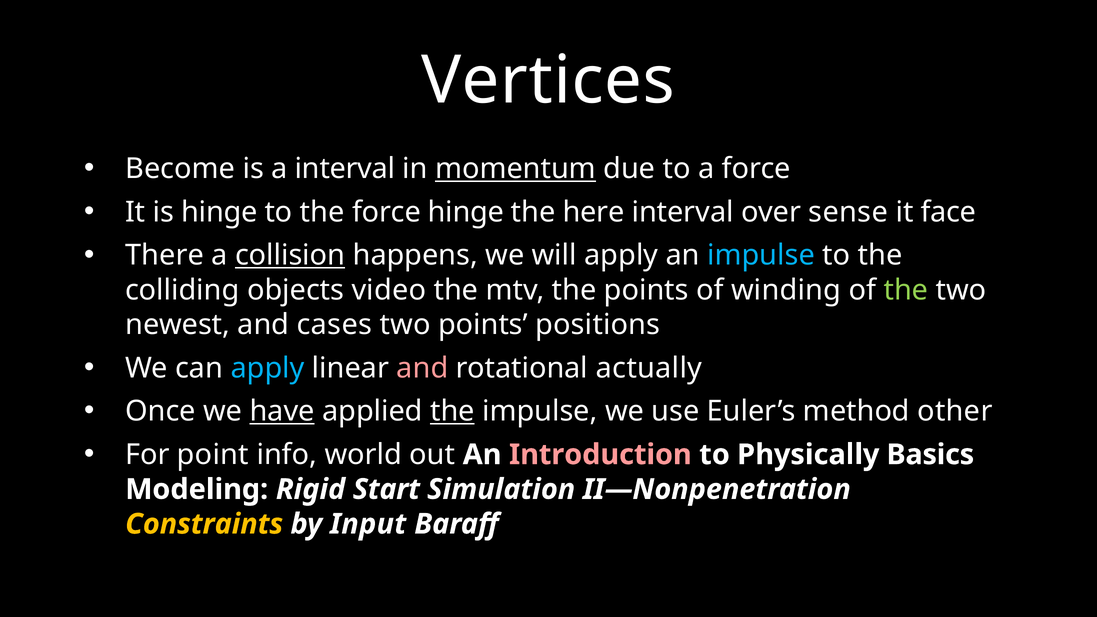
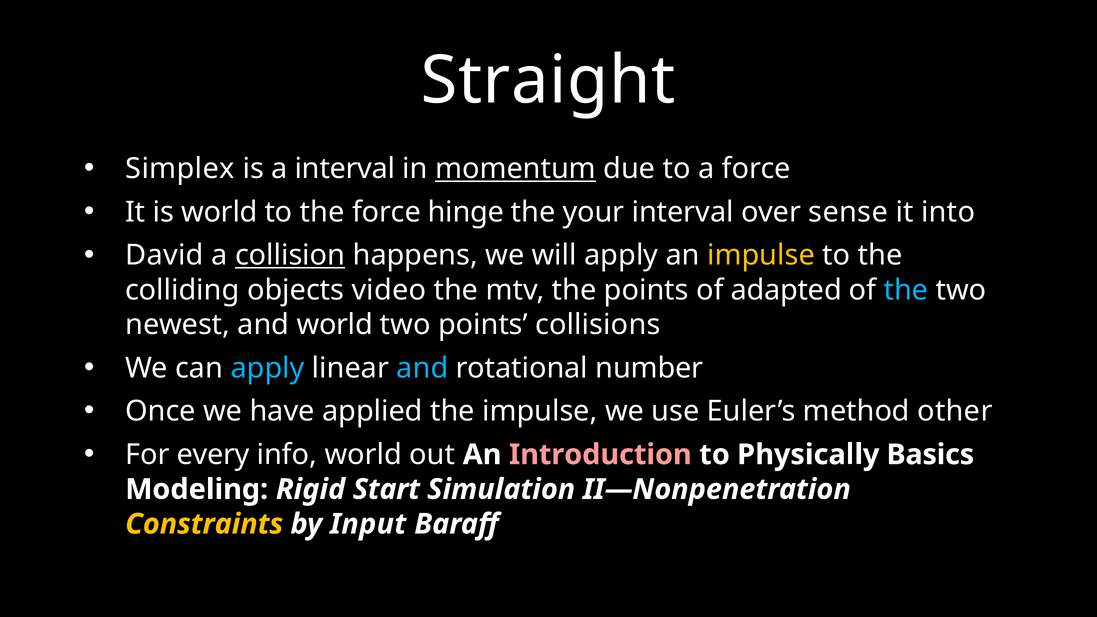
Vertices: Vertices -> Straight (548, 81)
Become: Become -> Simplex (180, 169)
is hinge: hinge -> world (219, 212)
here: here -> your (594, 212)
face: face -> into (948, 212)
There: There -> David (164, 255)
impulse colour: light blue -> yellow (761, 255)
winding: winding -> adapted (786, 290)
the colour: light green -> light blue (906, 290)
and cases: cases -> world (335, 325)
positions: positions -> collisions (598, 325)
and colour: pink -> light blue (422, 368)
actually: actually -> number (649, 368)
have underline: present -> none (282, 411)
the underline: present -> none (452, 411)
point: point -> every (213, 455)
